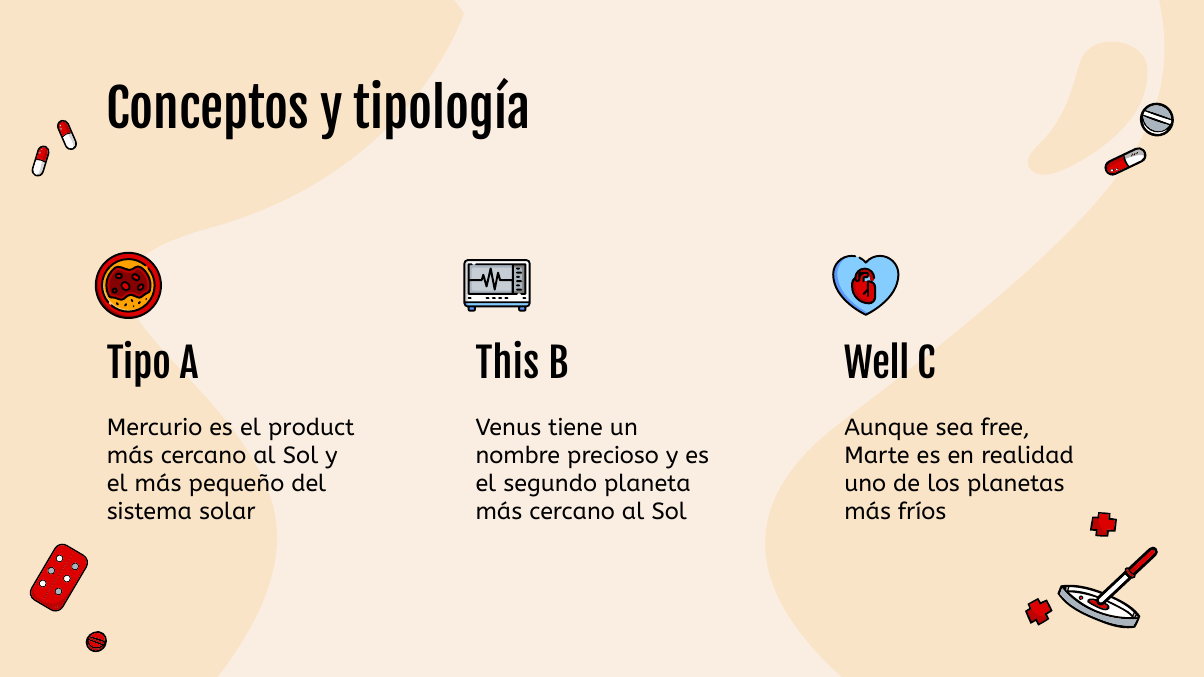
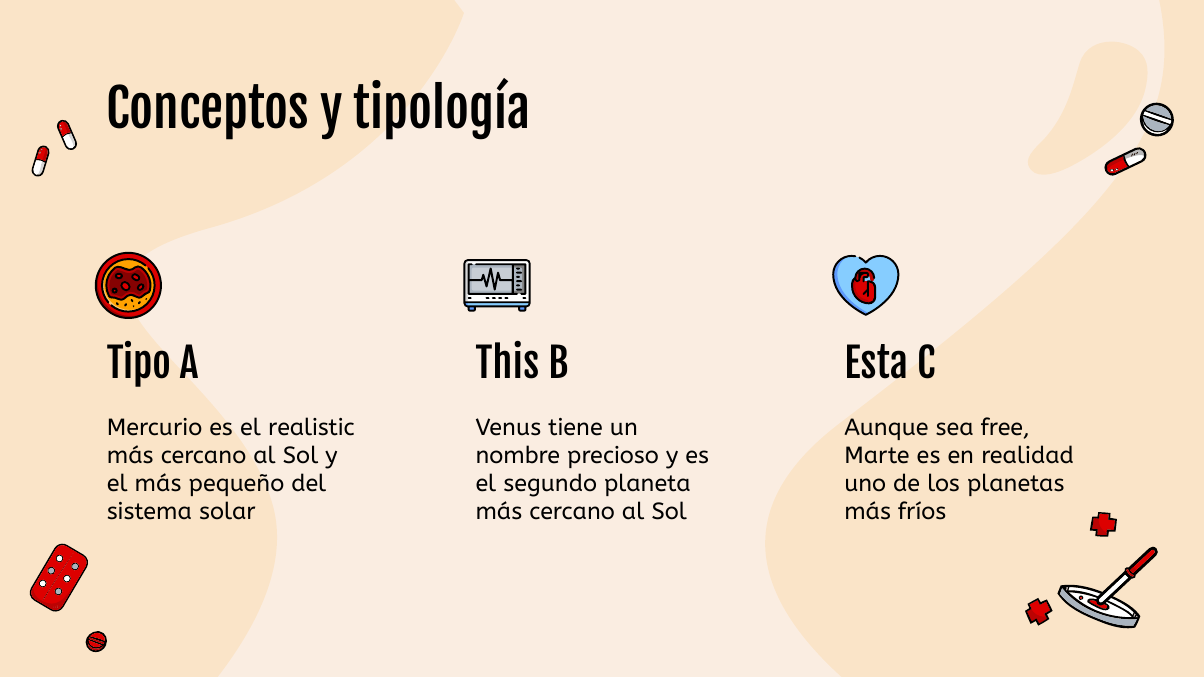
Well: Well -> Esta (876, 365)
product: product -> realistic (311, 428)
